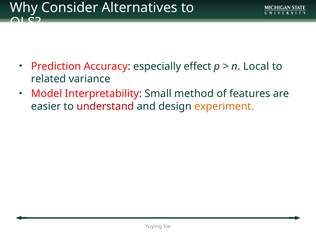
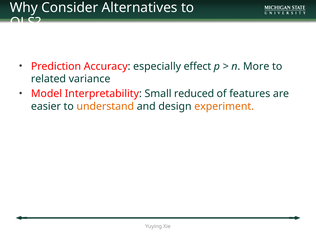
Local: Local -> More (256, 66)
method: method -> reduced (194, 94)
understand colour: red -> orange (105, 106)
